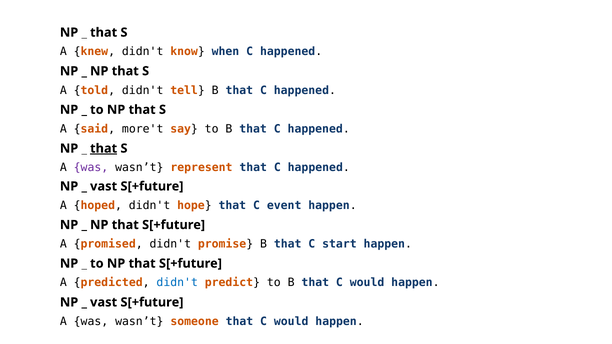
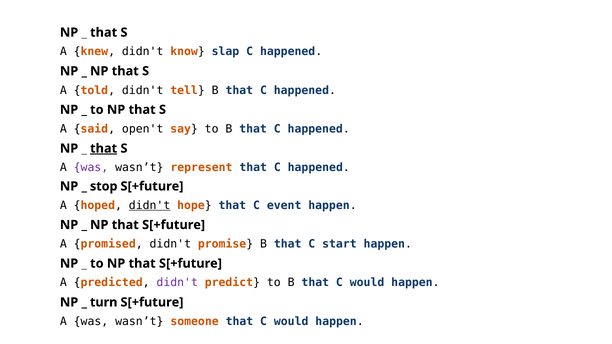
when: when -> slap (225, 52)
more't: more't -> open't (143, 129)
vast: vast -> stop (104, 186)
didn't underline: none -> present (150, 206)
didn't colour: blue -> purple (177, 283)
vast: vast -> turn (104, 302)
